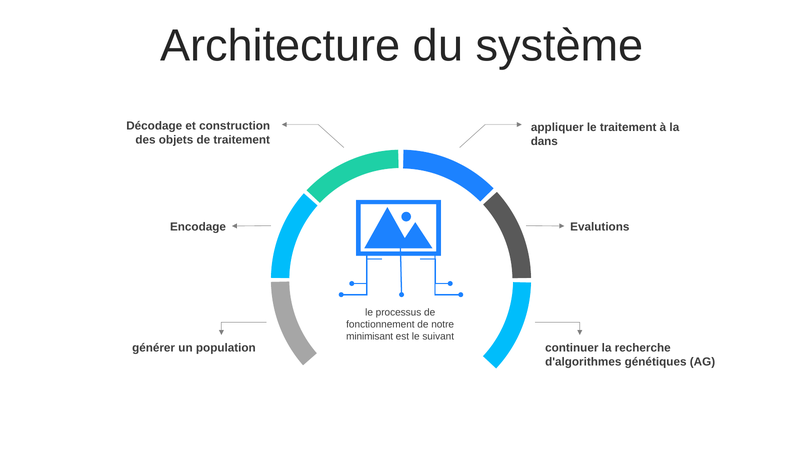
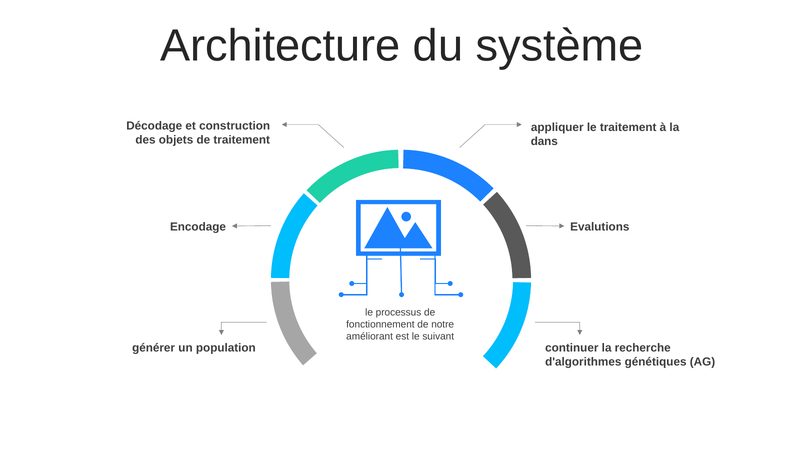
minimisant: minimisant -> améliorant (370, 337)
